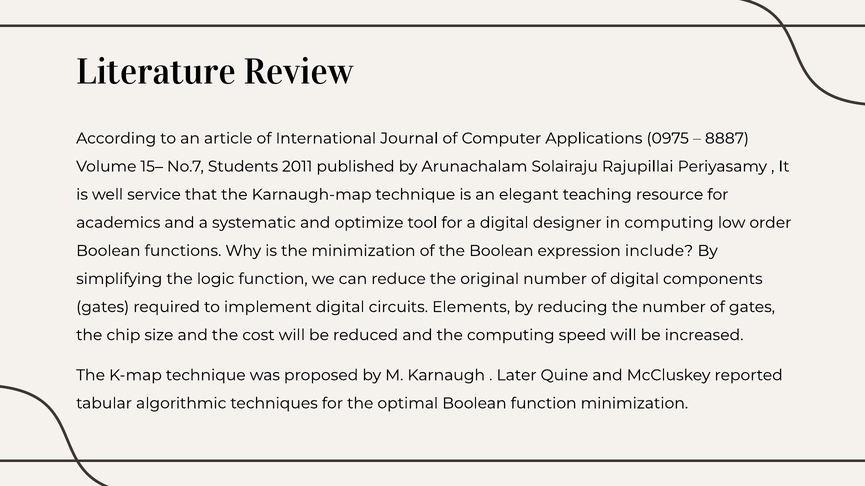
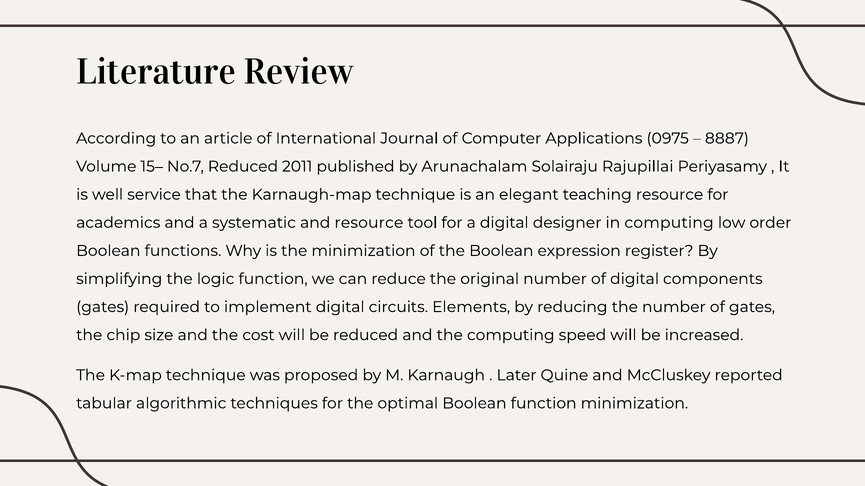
No.7 Students: Students -> Reduced (243, 167)
and optimize: optimize -> resource (369, 223)
include: include -> register (659, 251)
